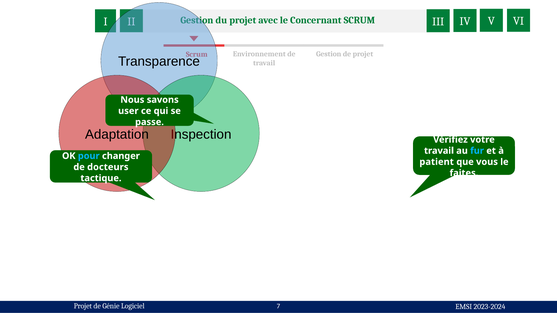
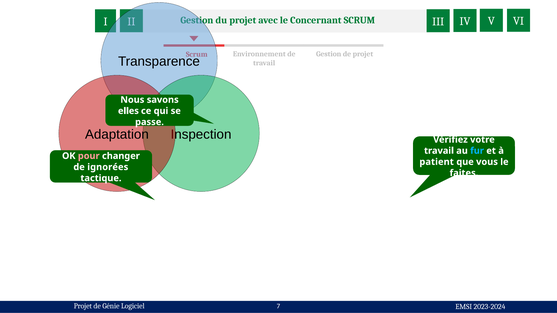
user: user -> elles (128, 111)
pour colour: light blue -> pink (89, 156)
docteurs: docteurs -> ignorées (108, 167)
